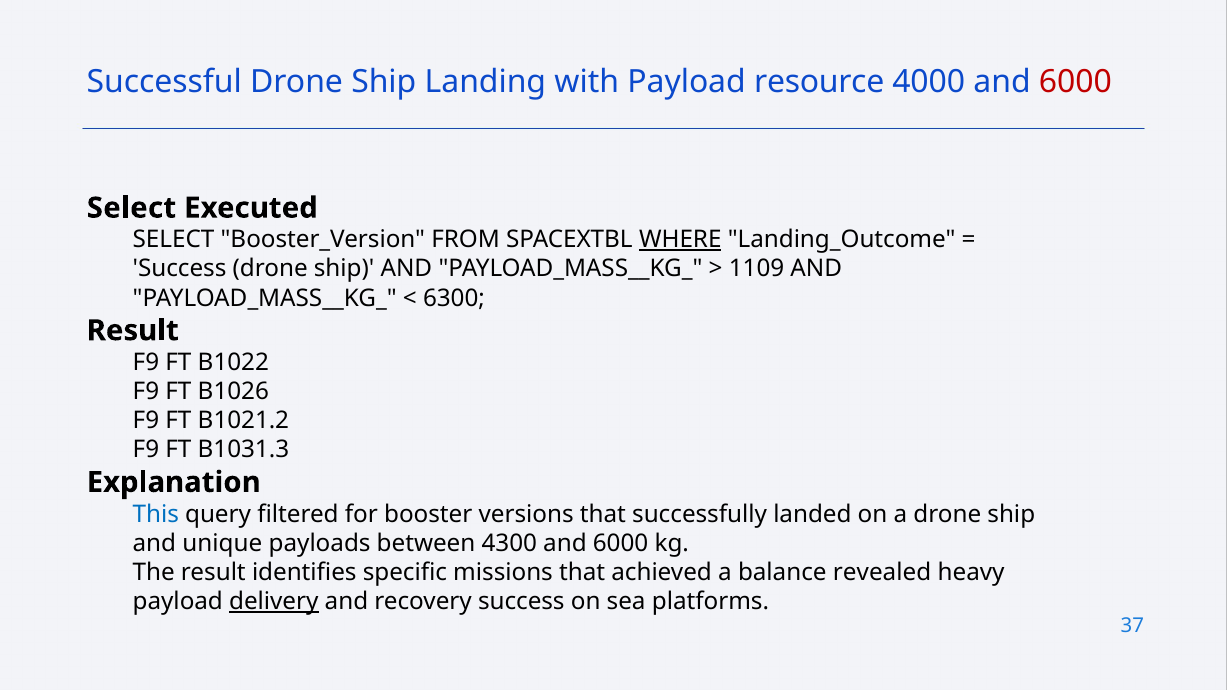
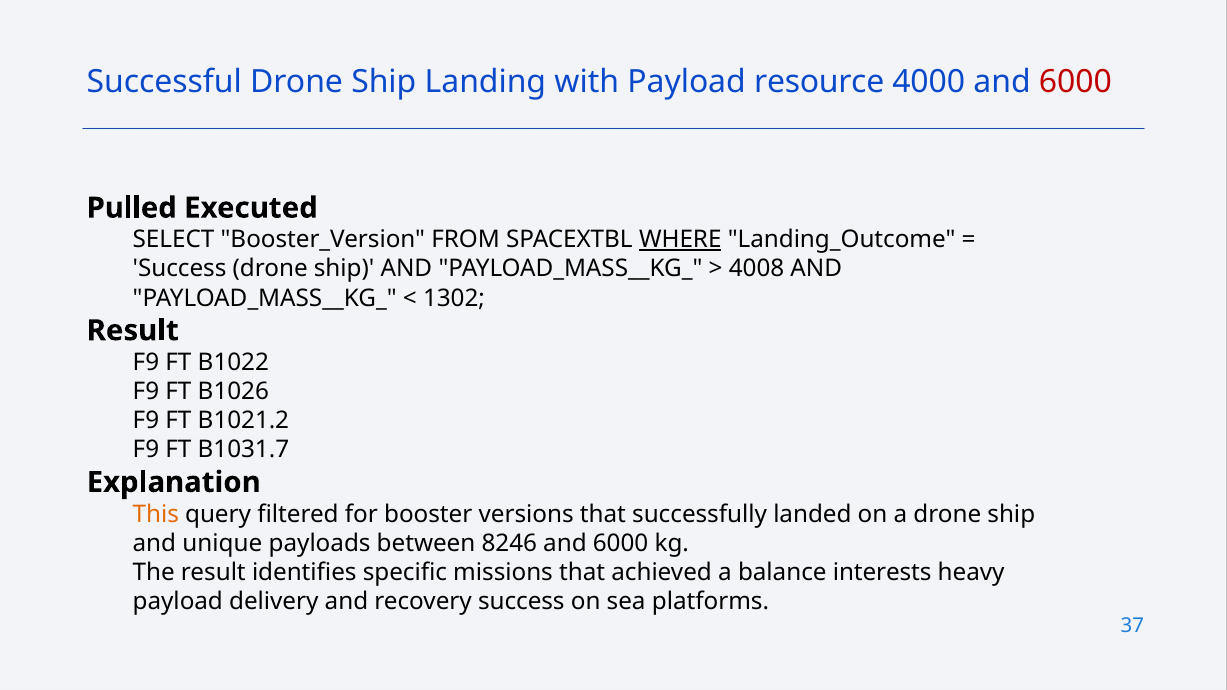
Select: Select -> Pulled (132, 208)
1109: 1109 -> 4008 (757, 269)
6300: 6300 -> 1302 (454, 298)
B1031.3: B1031.3 -> B1031.7 (243, 450)
This colour: blue -> orange (156, 514)
4300: 4300 -> 8246 (509, 543)
revealed: revealed -> interests (882, 573)
delivery underline: present -> none (274, 602)
